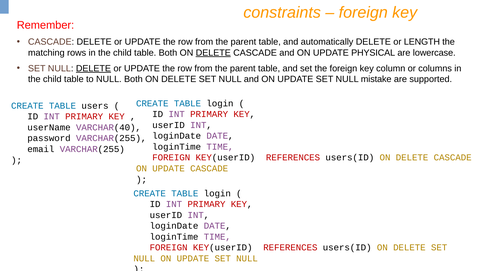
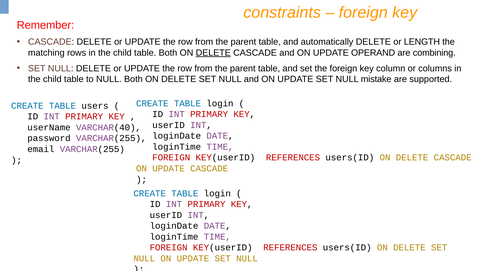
PHYSICAL: PHYSICAL -> OPERAND (373, 53)
lowercase: lowercase -> combining (434, 53)
DELETE underline: present -> none (93, 68)
